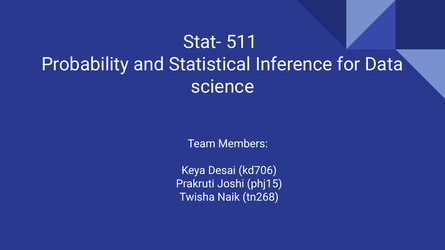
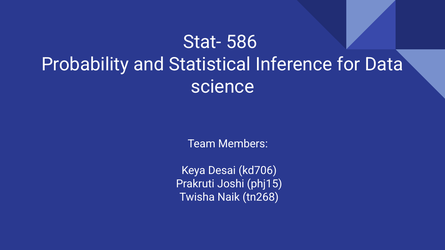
511: 511 -> 586 (242, 42)
